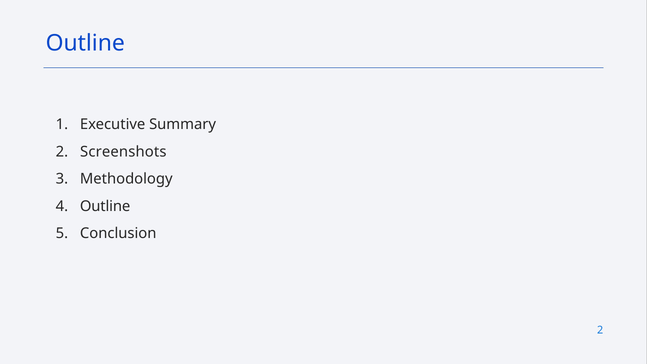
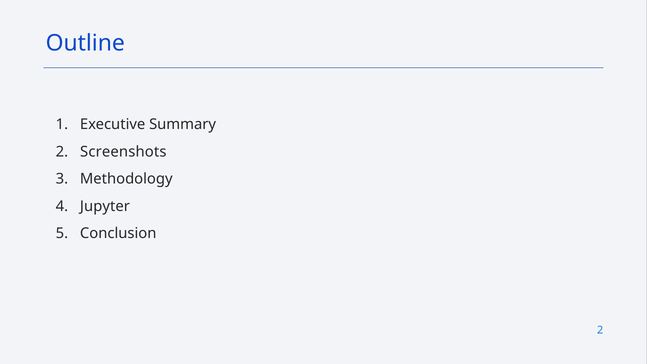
Outline: Outline -> Jupyter (105, 206)
